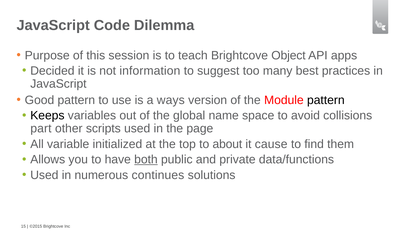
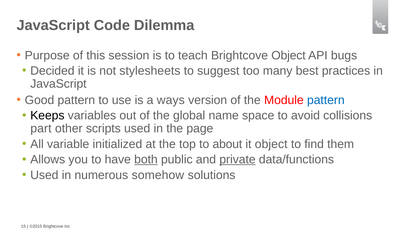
apps: apps -> bugs (344, 55)
information: information -> stylesheets (150, 71)
pattern colour: black -> blue (326, 100)
it cause: cause -> object (271, 144)
private underline: none -> present (237, 159)
continues: continues -> somehow (158, 175)
